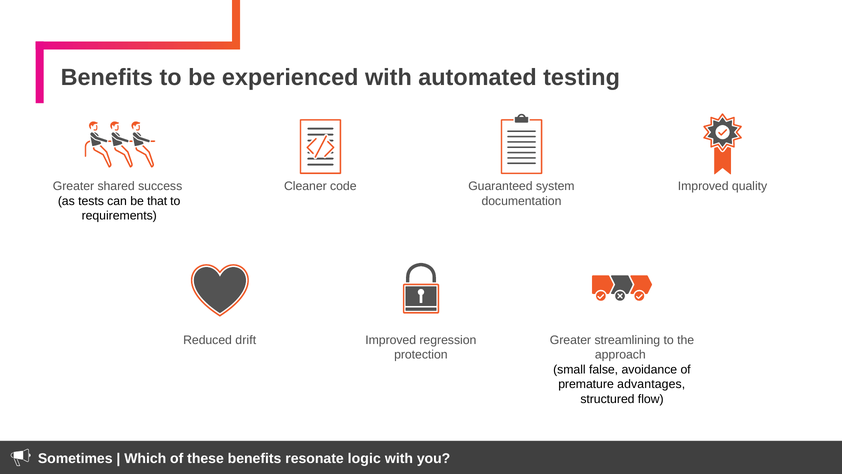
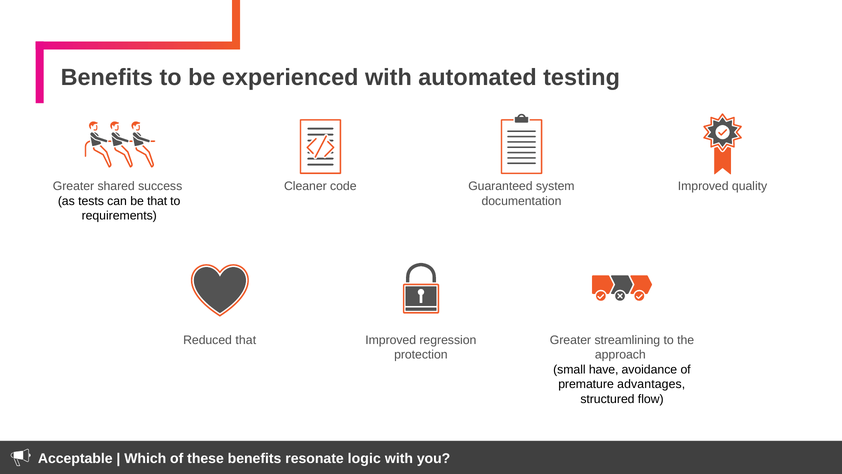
Reduced drift: drift -> that (246, 340)
false: false -> have (604, 369)
Sometimes: Sometimes -> Acceptable (75, 458)
